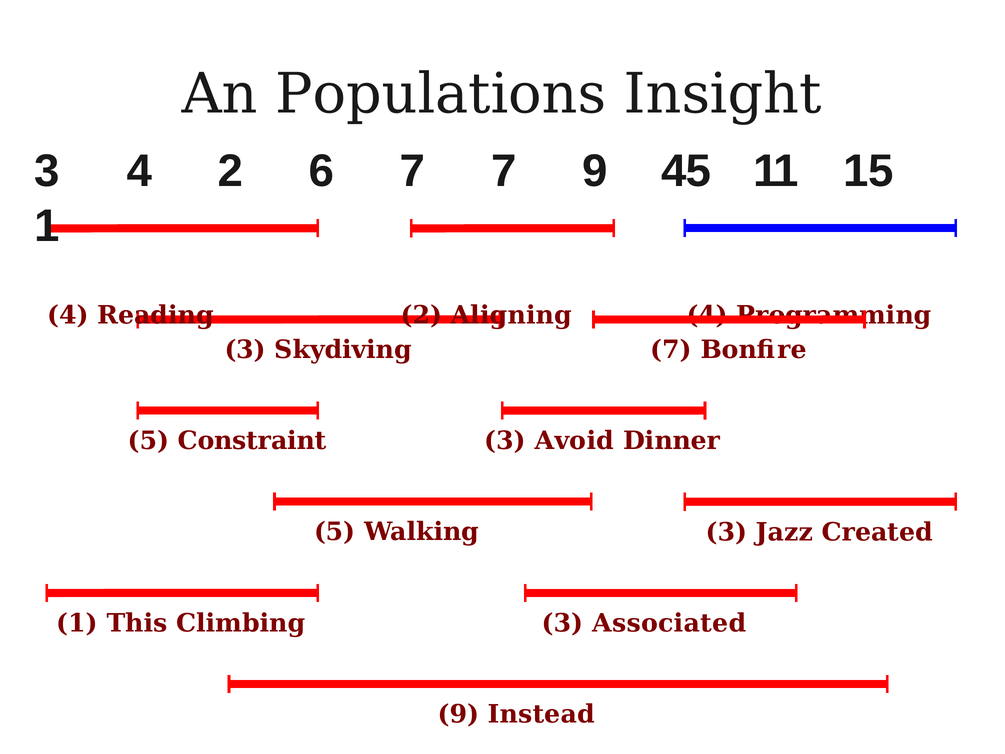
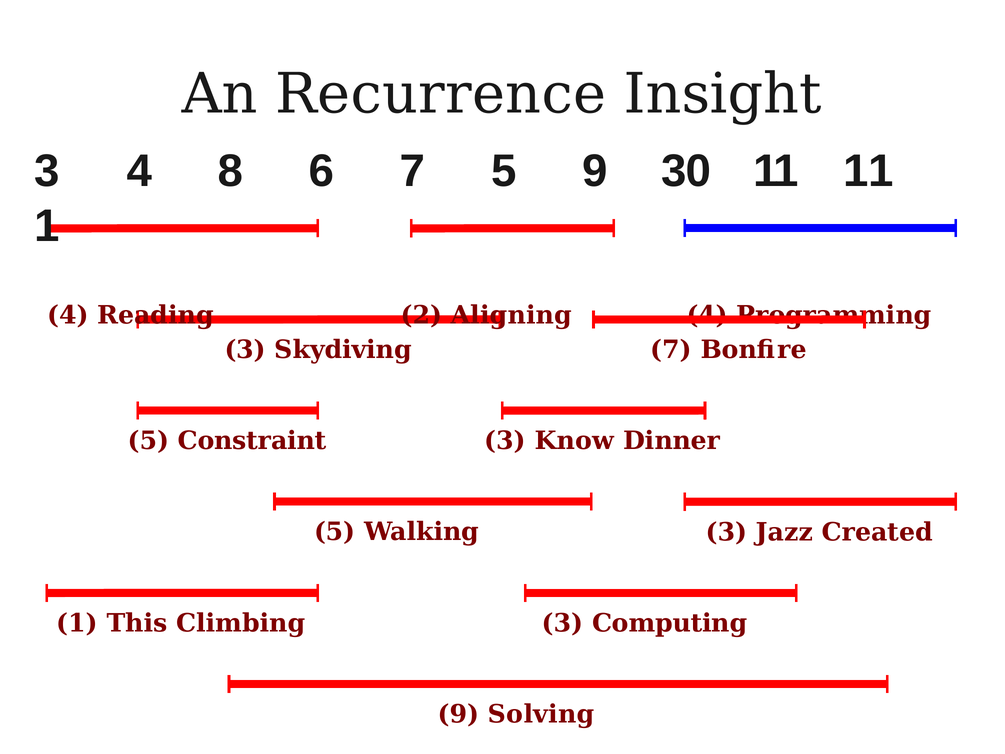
Populations: Populations -> Recurrence (441, 94)
4 2: 2 -> 8 (230, 171)
7 7: 7 -> 5 (504, 171)
45: 45 -> 30 (686, 171)
11 15: 15 -> 11 (868, 171)
Avoid: Avoid -> Know (574, 441)
Associated: Associated -> Computing (670, 623)
Instead: Instead -> Solving (541, 714)
